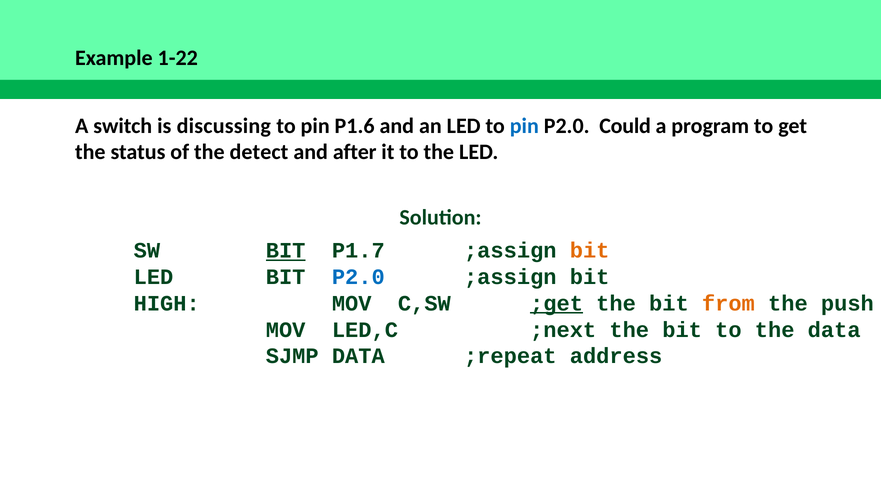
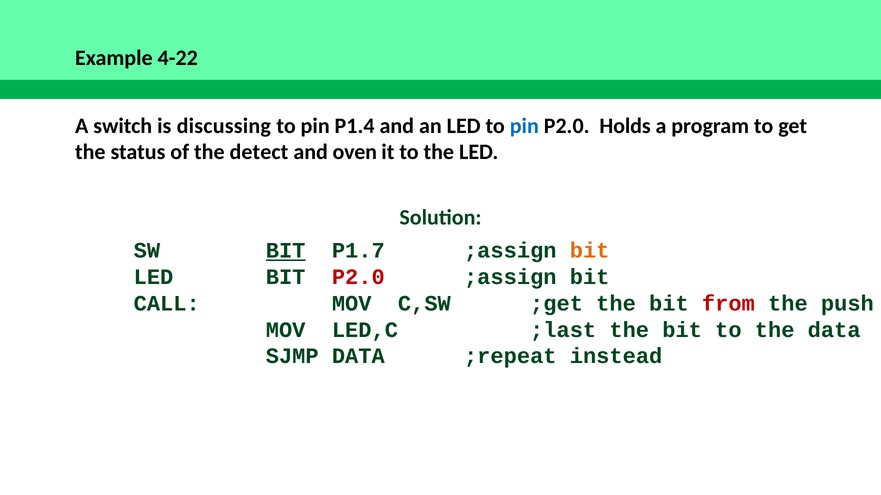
1-22: 1-22 -> 4-22 (178, 58)
P1.6: P1.6 -> P1.4 (355, 126)
Could: Could -> Holds (625, 126)
after: after -> oven (355, 152)
P2.0 colour: blue -> red (358, 277)
HIGH: HIGH -> CALL (167, 304)
;get underline: present -> none (557, 304)
from colour: orange -> red (728, 304)
;next: ;next -> ;last (563, 330)
address: address -> instead (616, 357)
